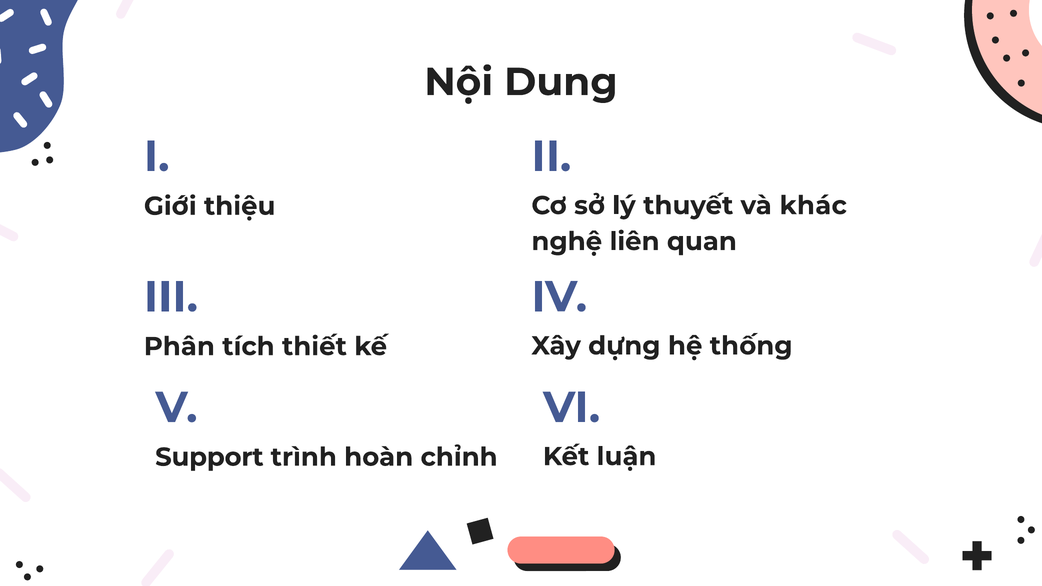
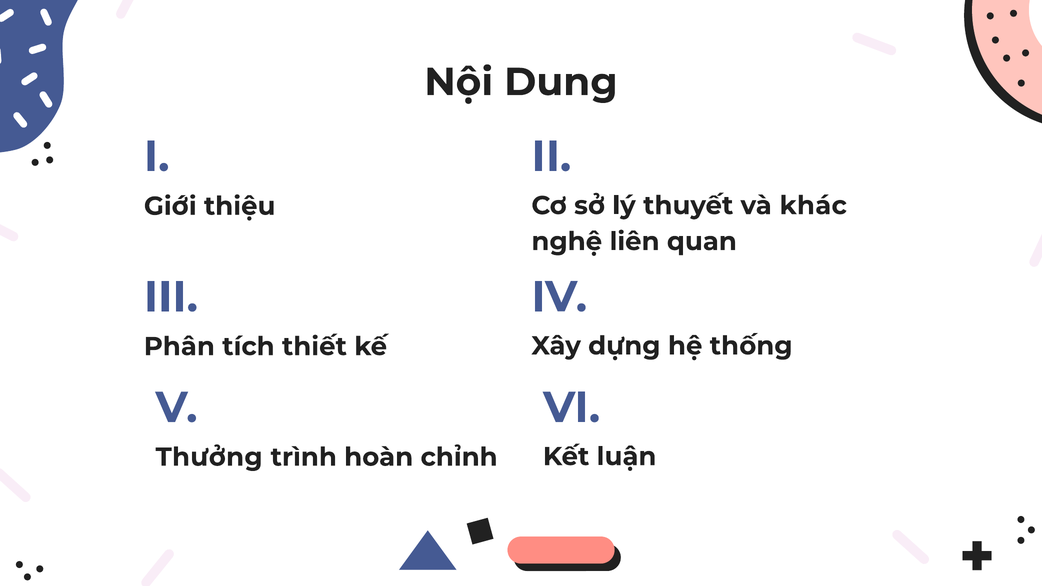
Support: Support -> Thưởng (209, 457)
